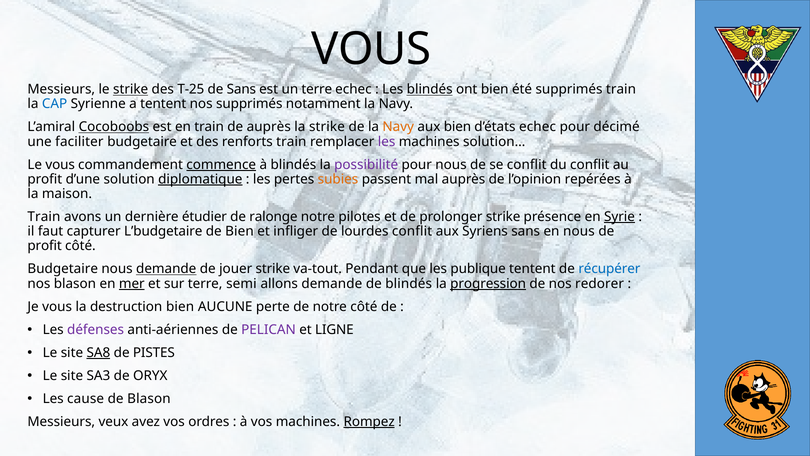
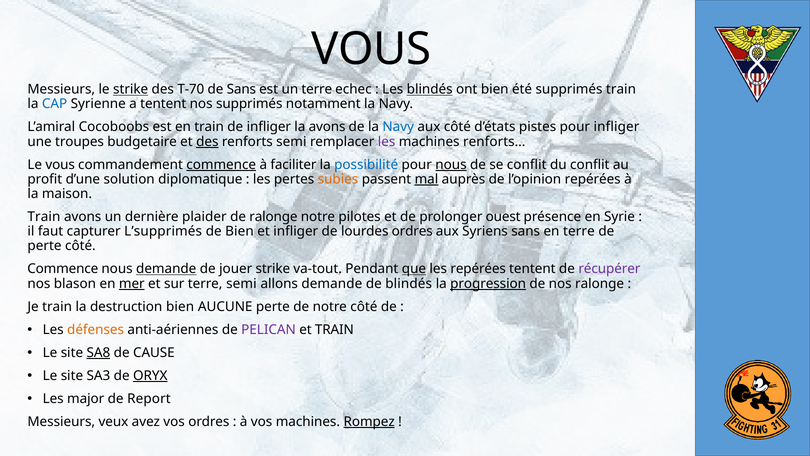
T-25: T-25 -> T-70 (191, 89)
Cocoboobs underline: present -> none (114, 127)
de auprès: auprès -> infliger (269, 127)
la strike: strike -> avons (327, 127)
Navy colour: orange -> blue (398, 127)
aux bien: bien -> côté (457, 127)
d’états echec: echec -> pistes (538, 127)
pour décimé: décimé -> infliger (617, 127)
faciliter: faciliter -> troupes (79, 141)
des underline: none -> present (207, 141)
renforts train: train -> semi (291, 141)
solution…: solution… -> renforts… (494, 141)
à blindés: blindés -> faciliter (293, 164)
possibilité colour: purple -> blue (366, 164)
nous underline: none -> present (451, 164)
diplomatique underline: present -> none (200, 179)
mal underline: none -> present (426, 179)
étudier: étudier -> plaider (204, 217)
prolonger strike: strike -> ouest (503, 217)
Syrie underline: present -> none (619, 217)
L’budgetaire: L’budgetaire -> L’supprimés (163, 231)
lourdes conflit: conflit -> ordres (412, 231)
en nous: nous -> terre (579, 231)
profit: profit -> perte (45, 246)
Budgetaire: Budgetaire -> Commence (63, 269)
que underline: none -> present (414, 269)
les publique: publique -> repérées (478, 269)
récupérer colour: blue -> purple (609, 269)
nos redorer: redorer -> ralonge (600, 283)
Je vous: vous -> train (57, 306)
défenses colour: purple -> orange (96, 329)
et LIGNE: LIGNE -> TRAIN (334, 329)
PISTES: PISTES -> CAUSE (154, 352)
ORYX underline: none -> present (150, 375)
cause: cause -> major (86, 398)
de Blason: Blason -> Report (149, 398)
